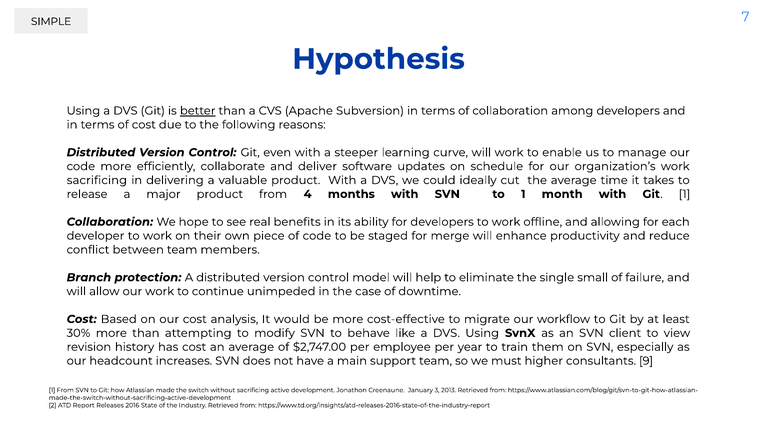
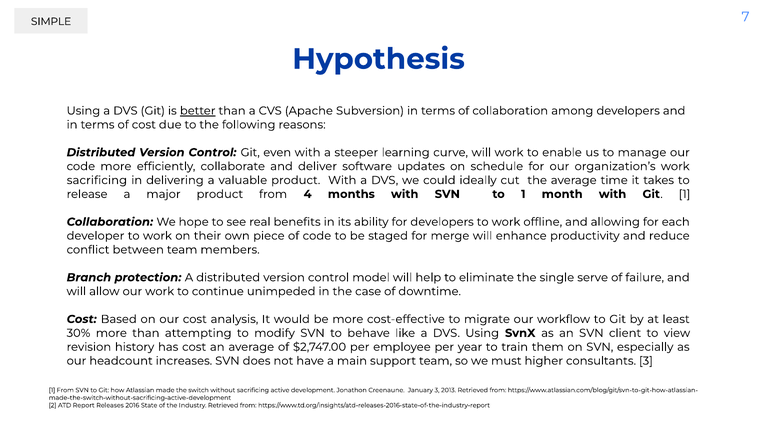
small: small -> serve (593, 277)
consultants 9: 9 -> 3 (646, 361)
